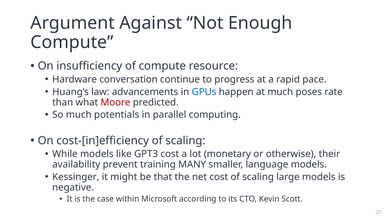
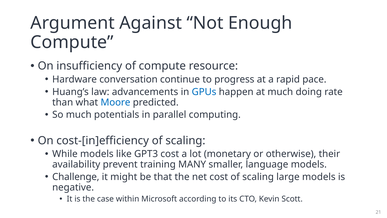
poses: poses -> doing (309, 92)
Moore colour: red -> blue (115, 102)
Kessinger: Kessinger -> Challenge (76, 177)
